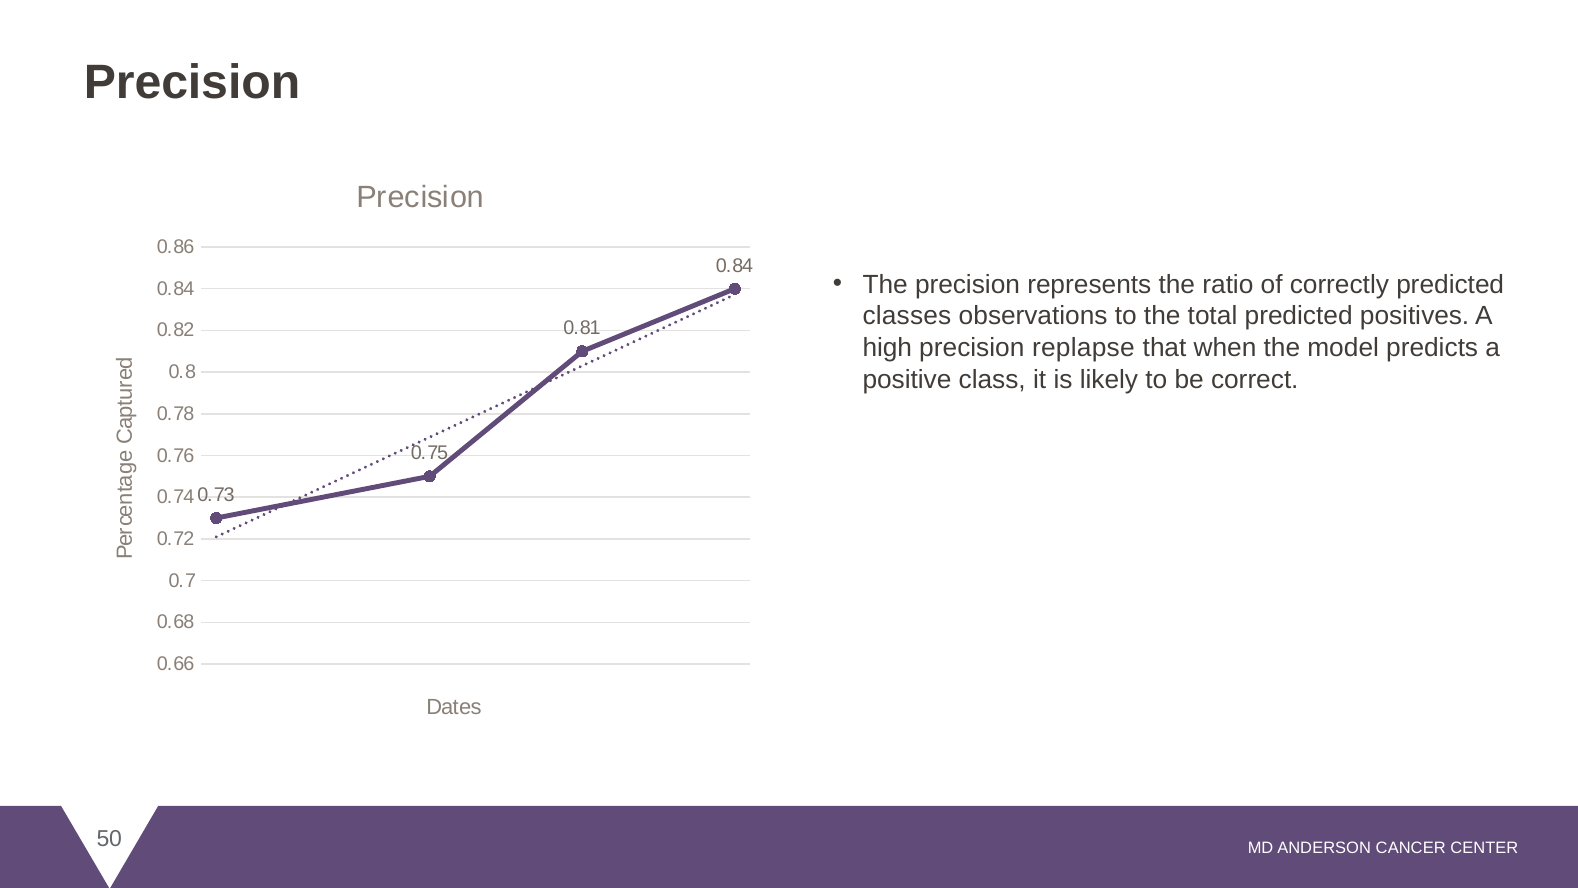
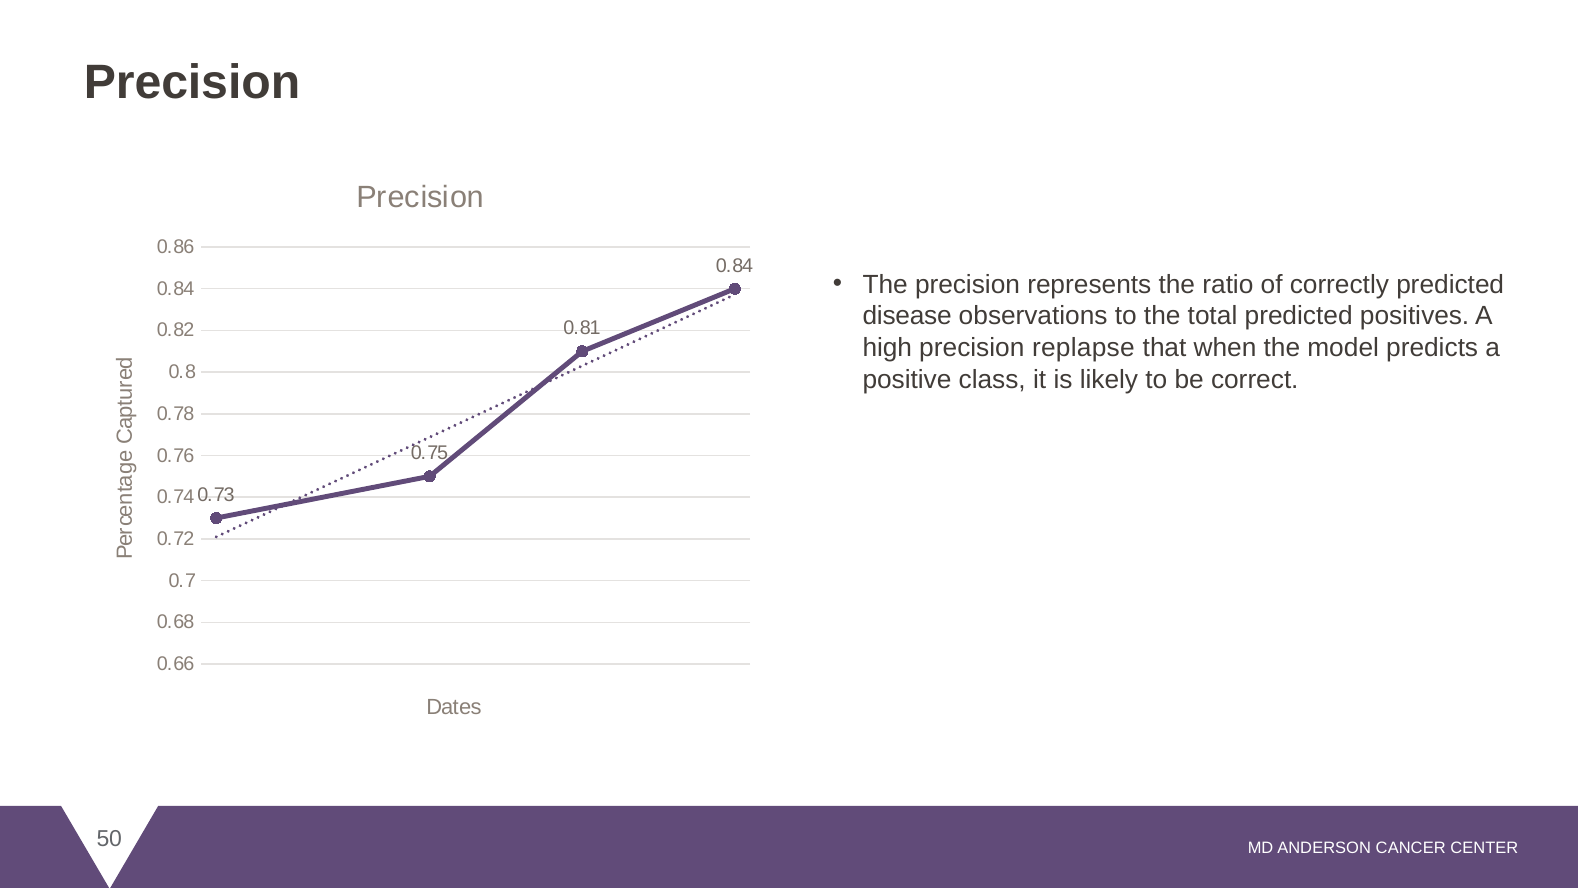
classes: classes -> disease (907, 316)
